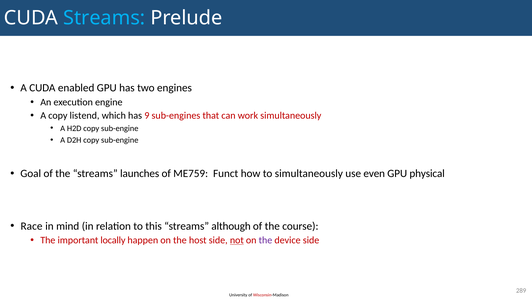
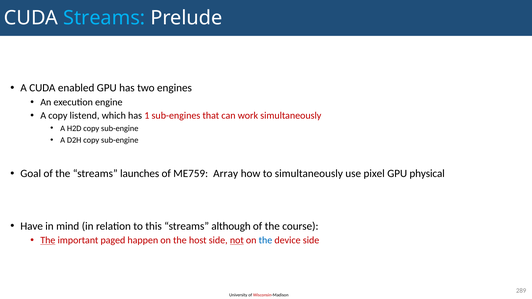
9: 9 -> 1 (147, 116)
Funct: Funct -> Array (226, 174)
even: even -> pixel (374, 174)
Race: Race -> Have (32, 226)
The underline: none -> present (48, 240)
locally: locally -> paged (113, 240)
the colour: purple -> blue (266, 240)
